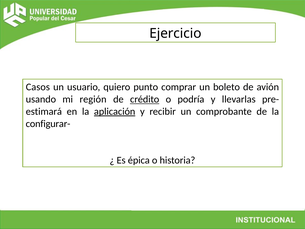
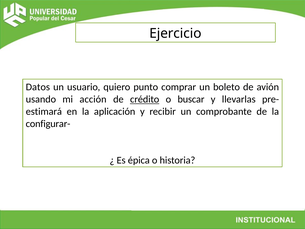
Casos: Casos -> Datos (38, 87)
región: región -> acción (93, 99)
podría: podría -> buscar (191, 99)
aplicación underline: present -> none (115, 111)
